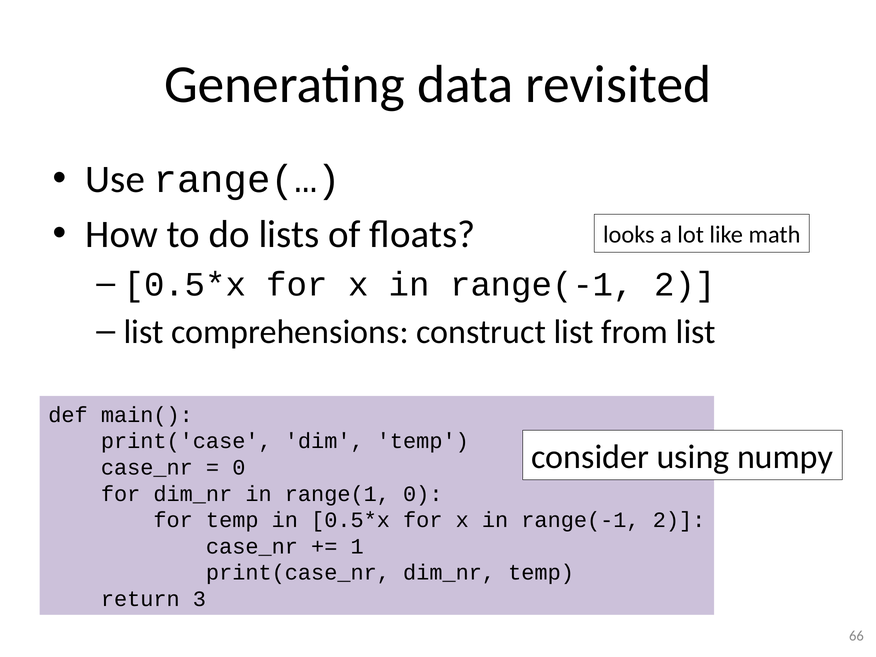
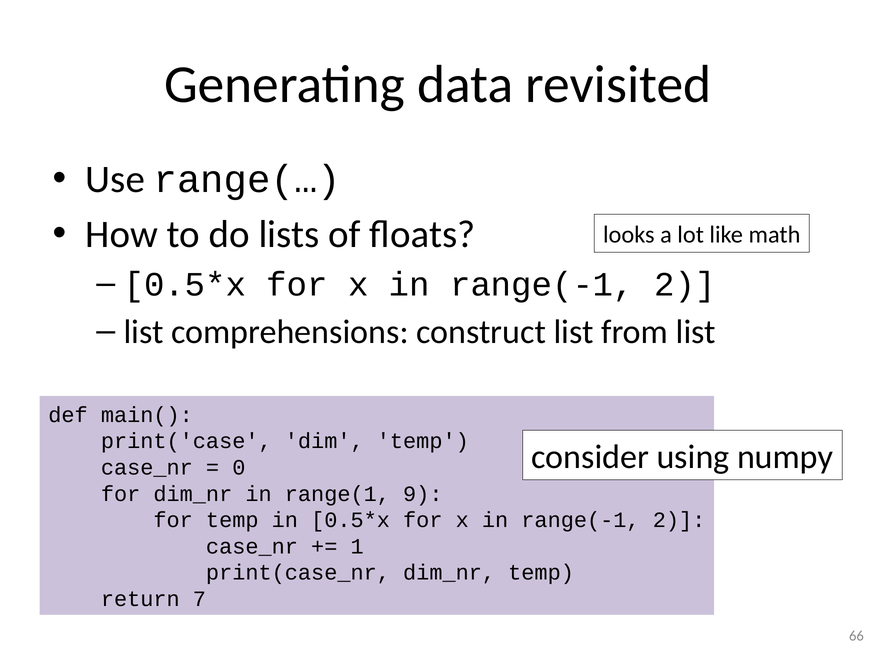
range(1 0: 0 -> 9 (423, 494)
3: 3 -> 7 (199, 599)
